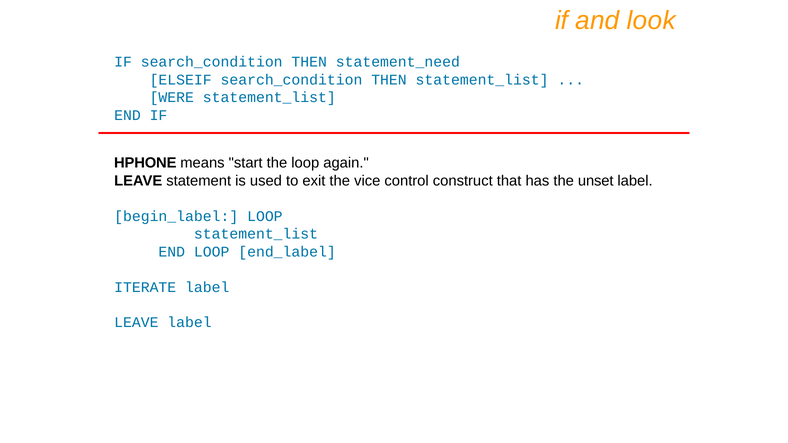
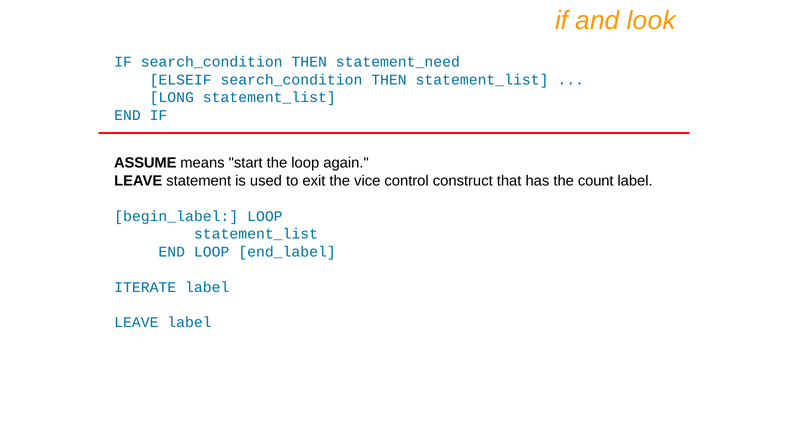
WERE: WERE -> LONG (172, 98)
HPHONE: HPHONE -> ASSUME (145, 163)
unset: unset -> count (596, 181)
